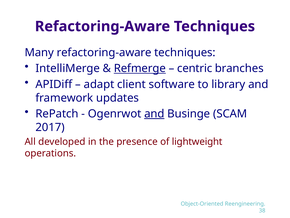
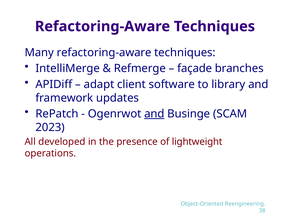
Refmerge underline: present -> none (140, 68)
centric: centric -> façade (195, 68)
2017: 2017 -> 2023 (50, 127)
